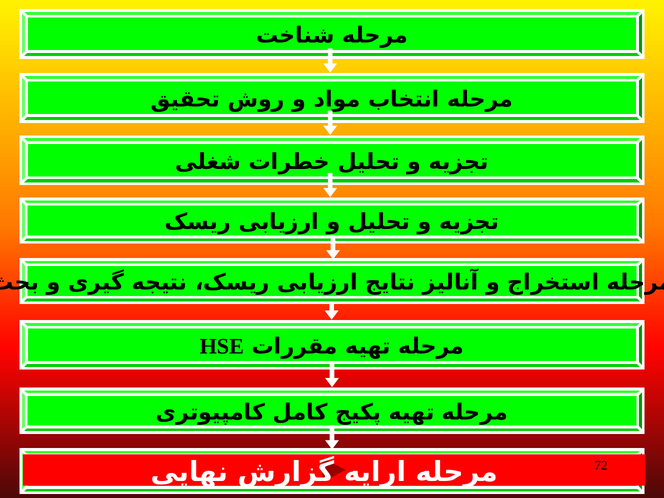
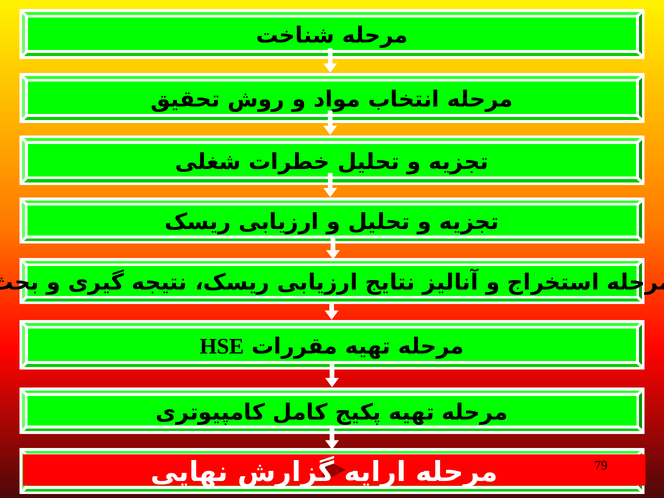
72: 72 -> 79 (601, 466)
